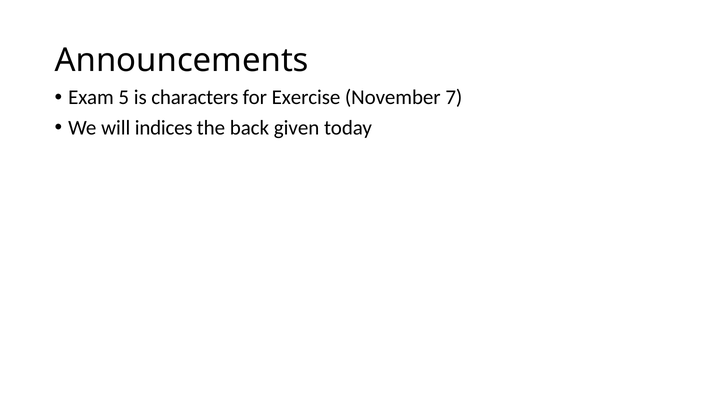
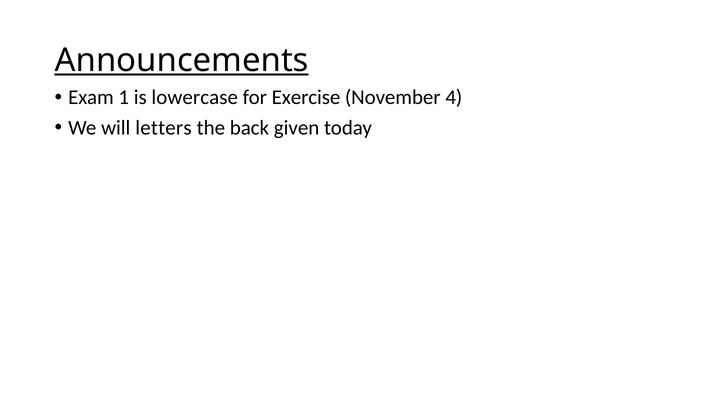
Announcements underline: none -> present (182, 60)
5: 5 -> 1 (124, 97)
characters: characters -> lowercase (195, 97)
7: 7 -> 4 (454, 97)
indices: indices -> letters (163, 128)
